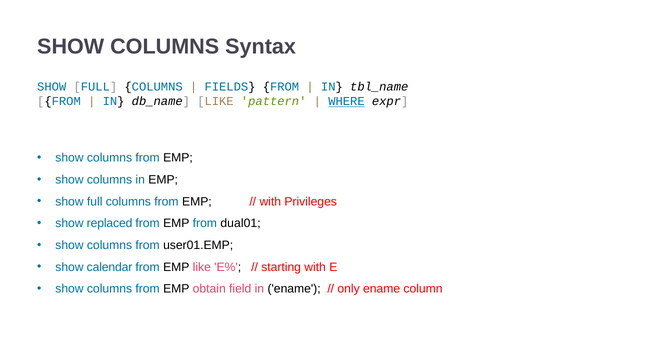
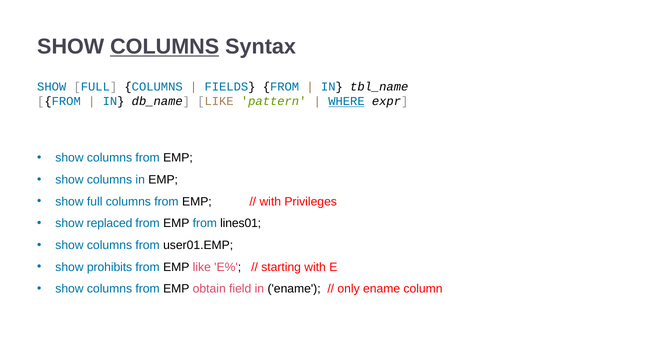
COLUMNS underline: none -> present (165, 47)
dual01: dual01 -> lines01 (241, 223)
calendar: calendar -> prohibits (110, 267)
